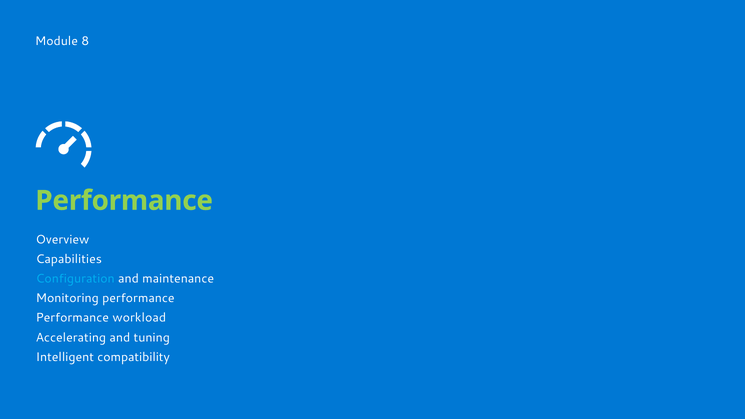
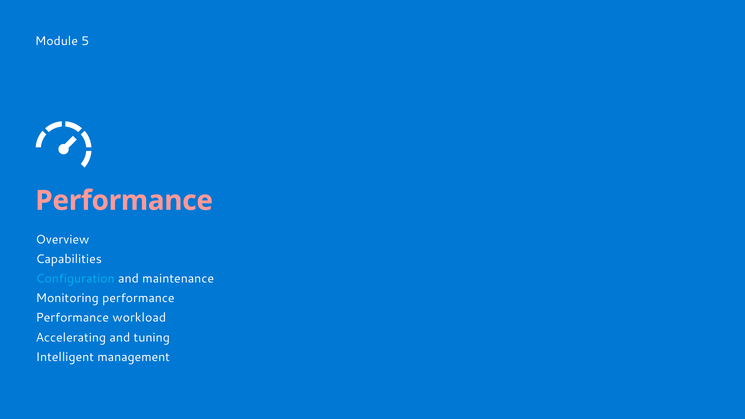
8: 8 -> 5 (85, 41)
Performance colour: light green -> pink (124, 201)
compatibility: compatibility -> management (134, 357)
